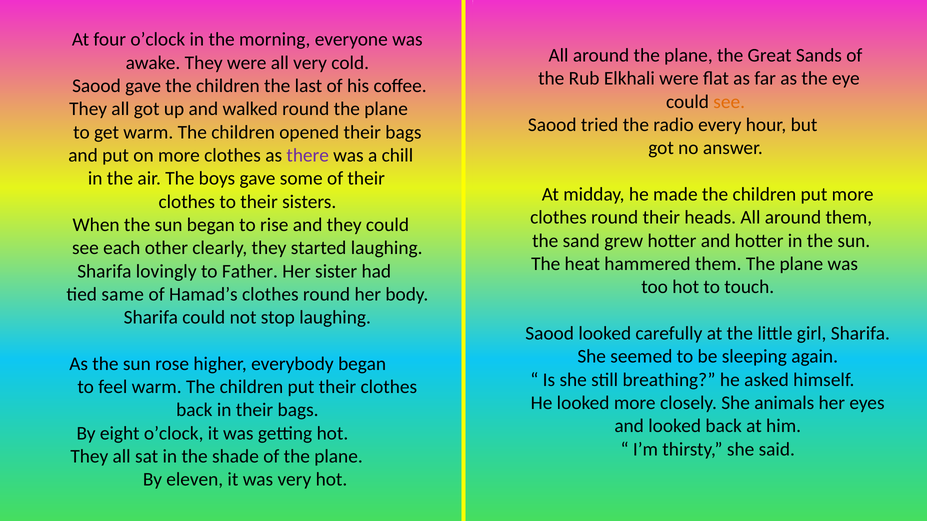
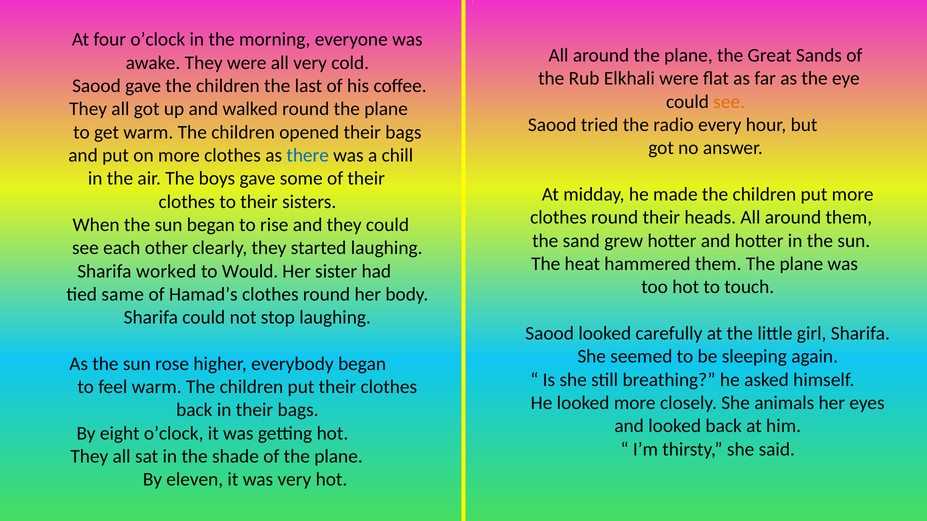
there colour: purple -> blue (308, 155)
lovingly: lovingly -> worked (166, 271)
Father: Father -> Would (250, 271)
